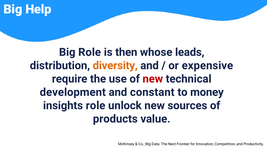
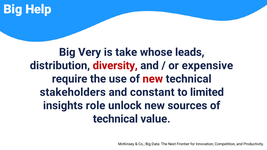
Big Role: Role -> Very (90, 52)
then: then -> take (126, 52)
diversity colour: orange -> red (115, 66)
development: development -> stakeholders (73, 92)
money: money -> limited (207, 92)
products: products -> technical (115, 119)
